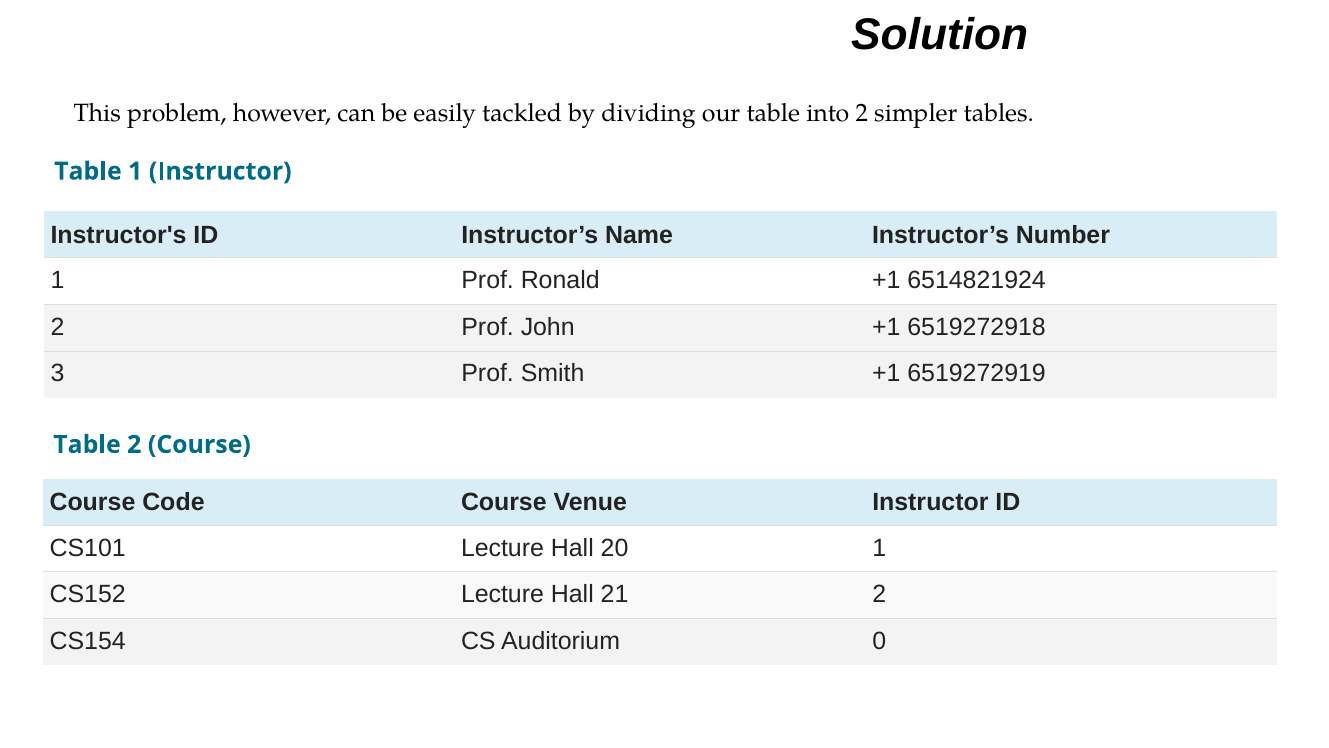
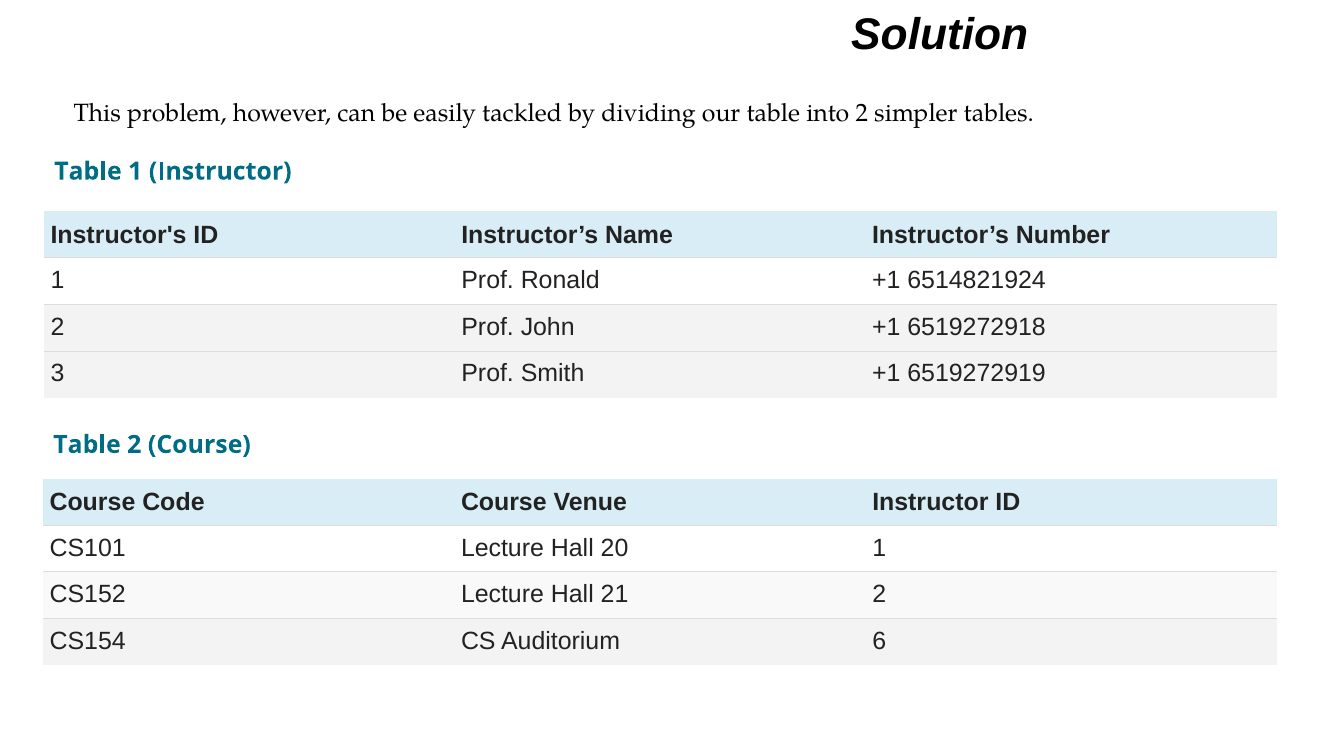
0: 0 -> 6 (879, 641)
